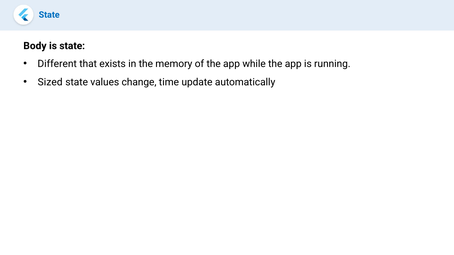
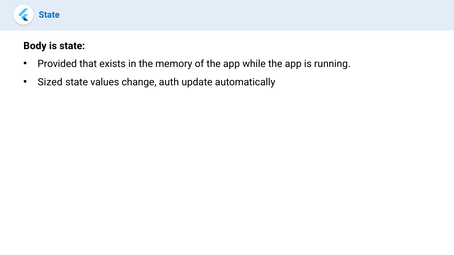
Different: Different -> Provided (57, 64)
time: time -> auth (169, 82)
